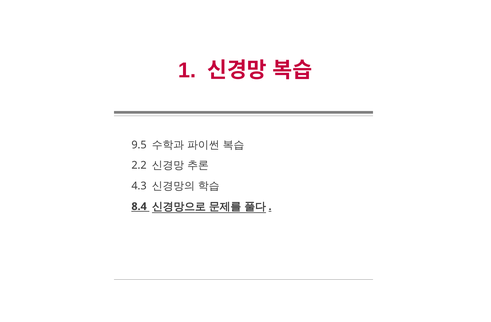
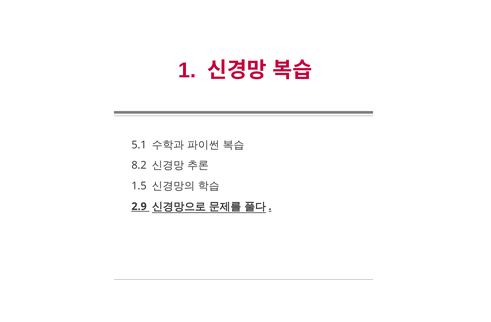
9.5: 9.5 -> 5.1 (139, 145)
2.2: 2.2 -> 8.2 (139, 166)
4.3: 4.3 -> 1.5 (139, 186)
8.4: 8.4 -> 2.9 (139, 207)
